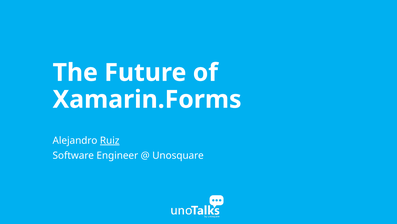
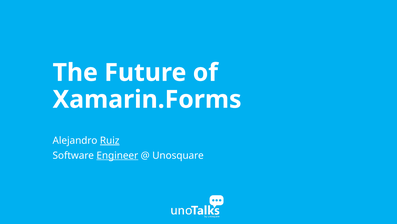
Engineer underline: none -> present (117, 155)
